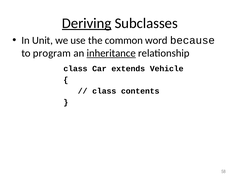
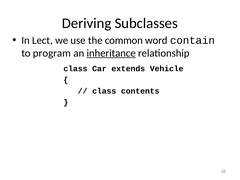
Deriving underline: present -> none (87, 23)
Unit: Unit -> Lect (42, 40)
because: because -> contain (192, 40)
